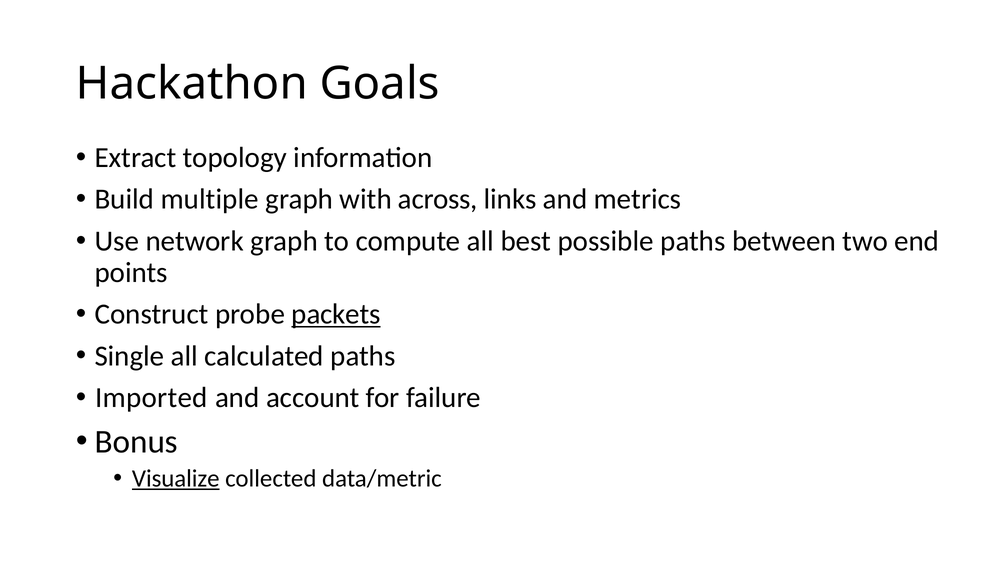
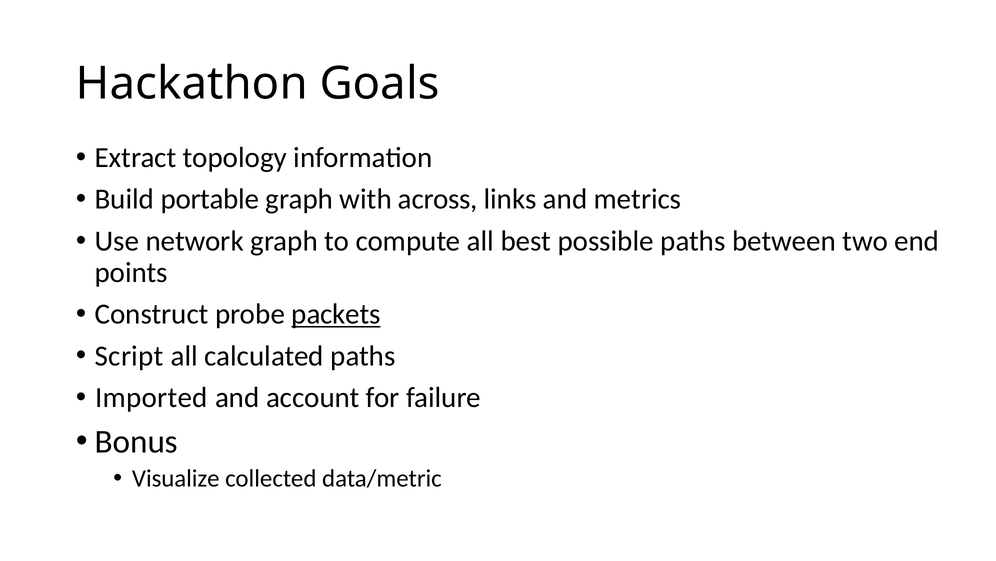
multiple: multiple -> portable (210, 199)
Single: Single -> Script (129, 355)
Visualize underline: present -> none (176, 478)
